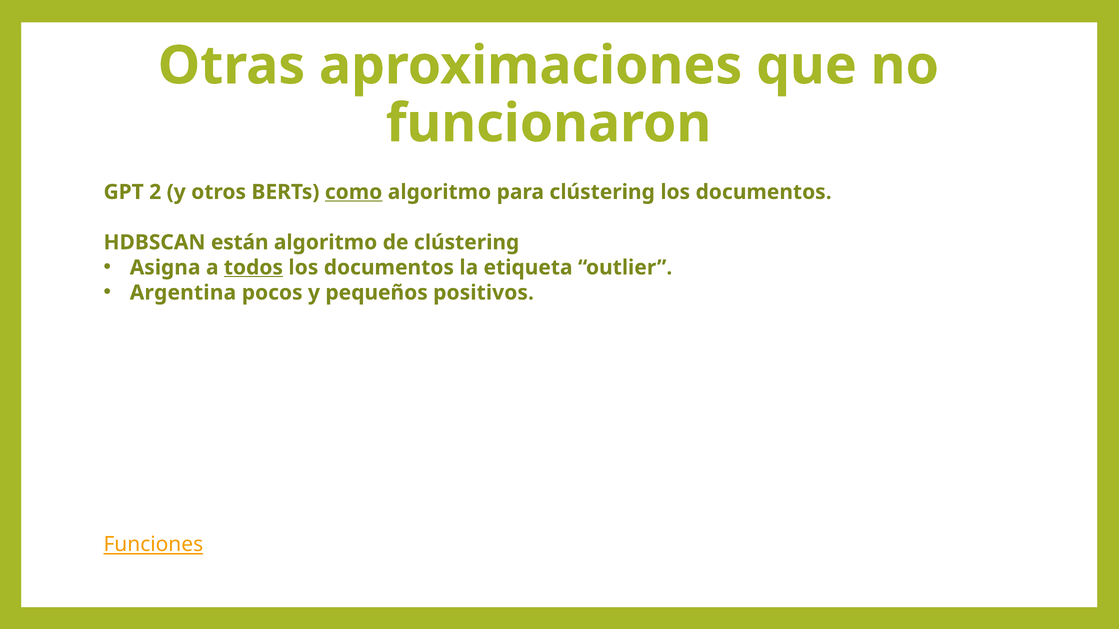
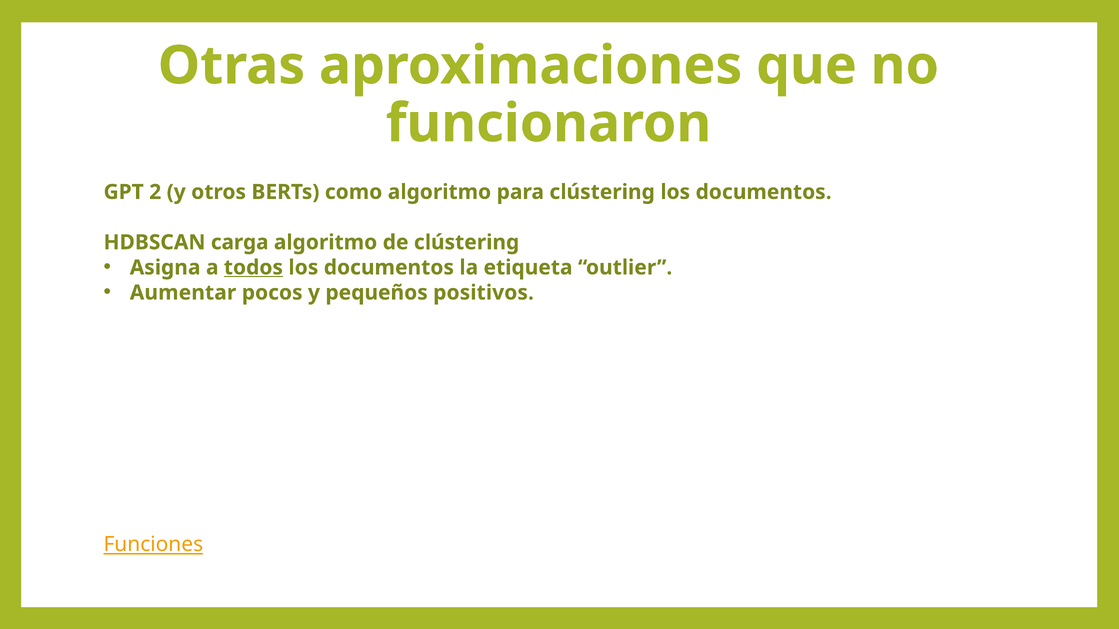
como underline: present -> none (354, 192)
están: están -> carga (240, 243)
Argentina: Argentina -> Aumentar (183, 293)
